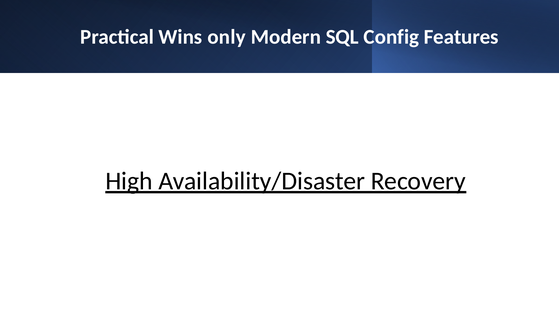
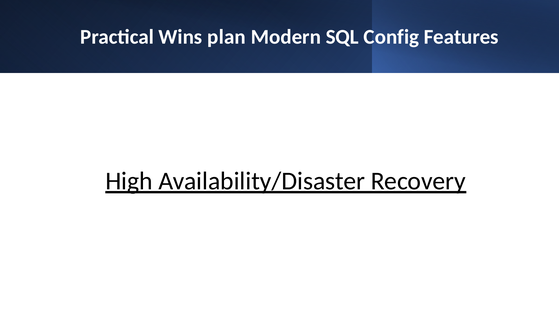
only: only -> plan (227, 37)
